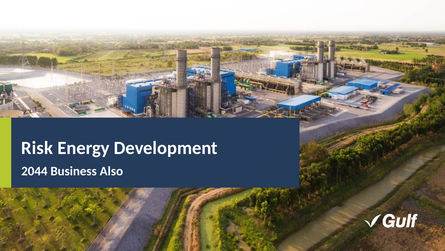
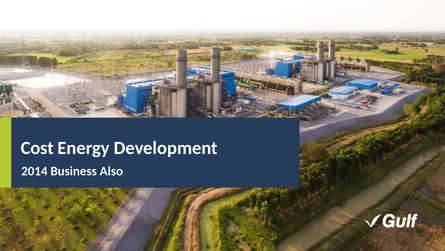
Risk: Risk -> Cost (37, 148)
2044: 2044 -> 2014 (34, 171)
